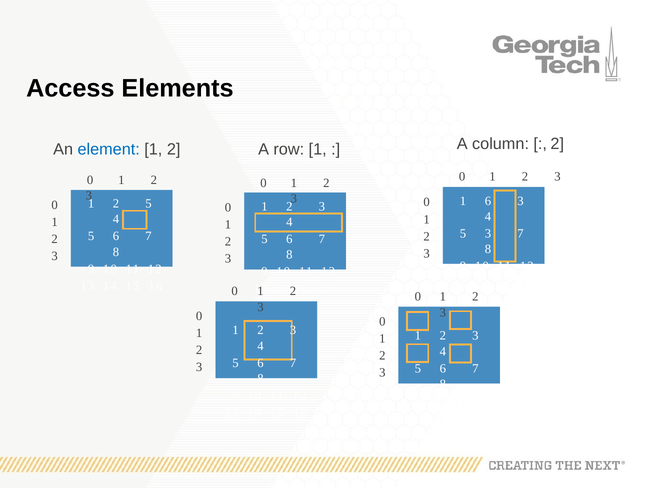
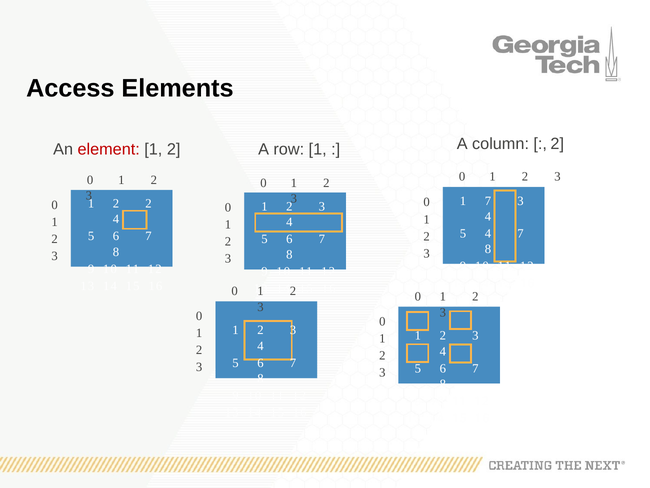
element colour: blue -> red (109, 149)
1 6: 6 -> 7 (488, 201)
2 5: 5 -> 2 (149, 203)
5 3: 3 -> 4 (488, 233)
